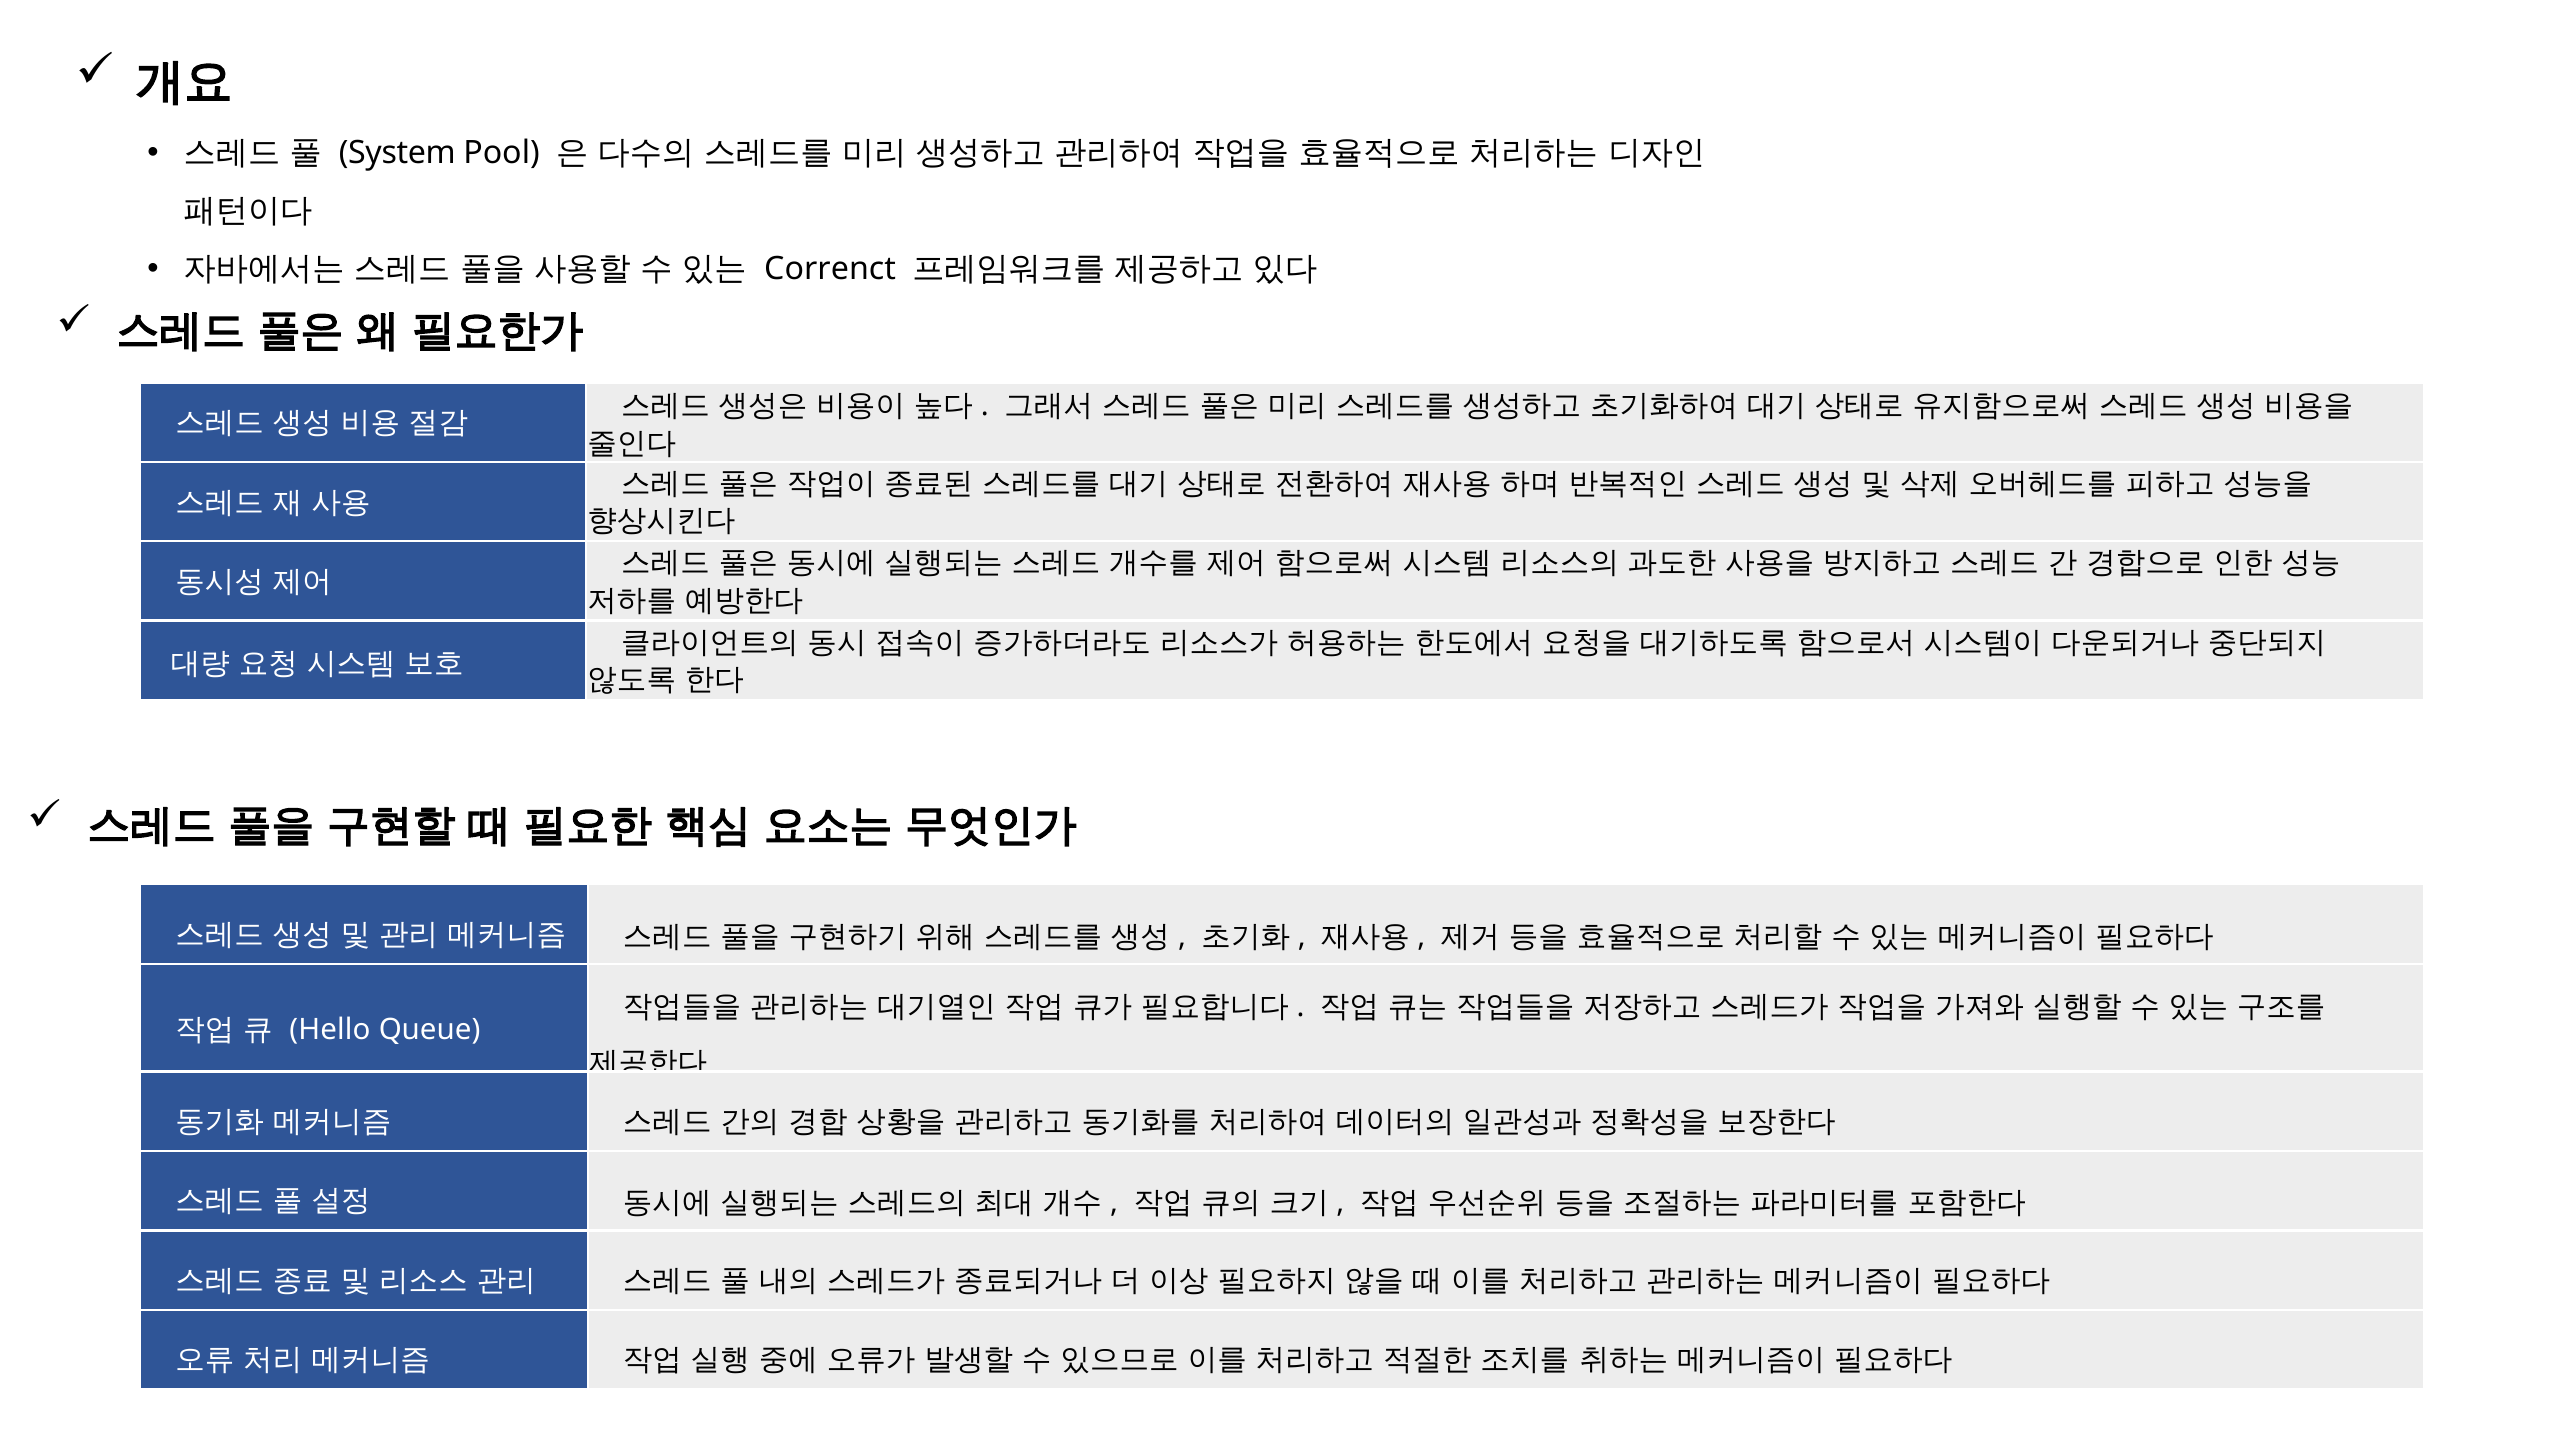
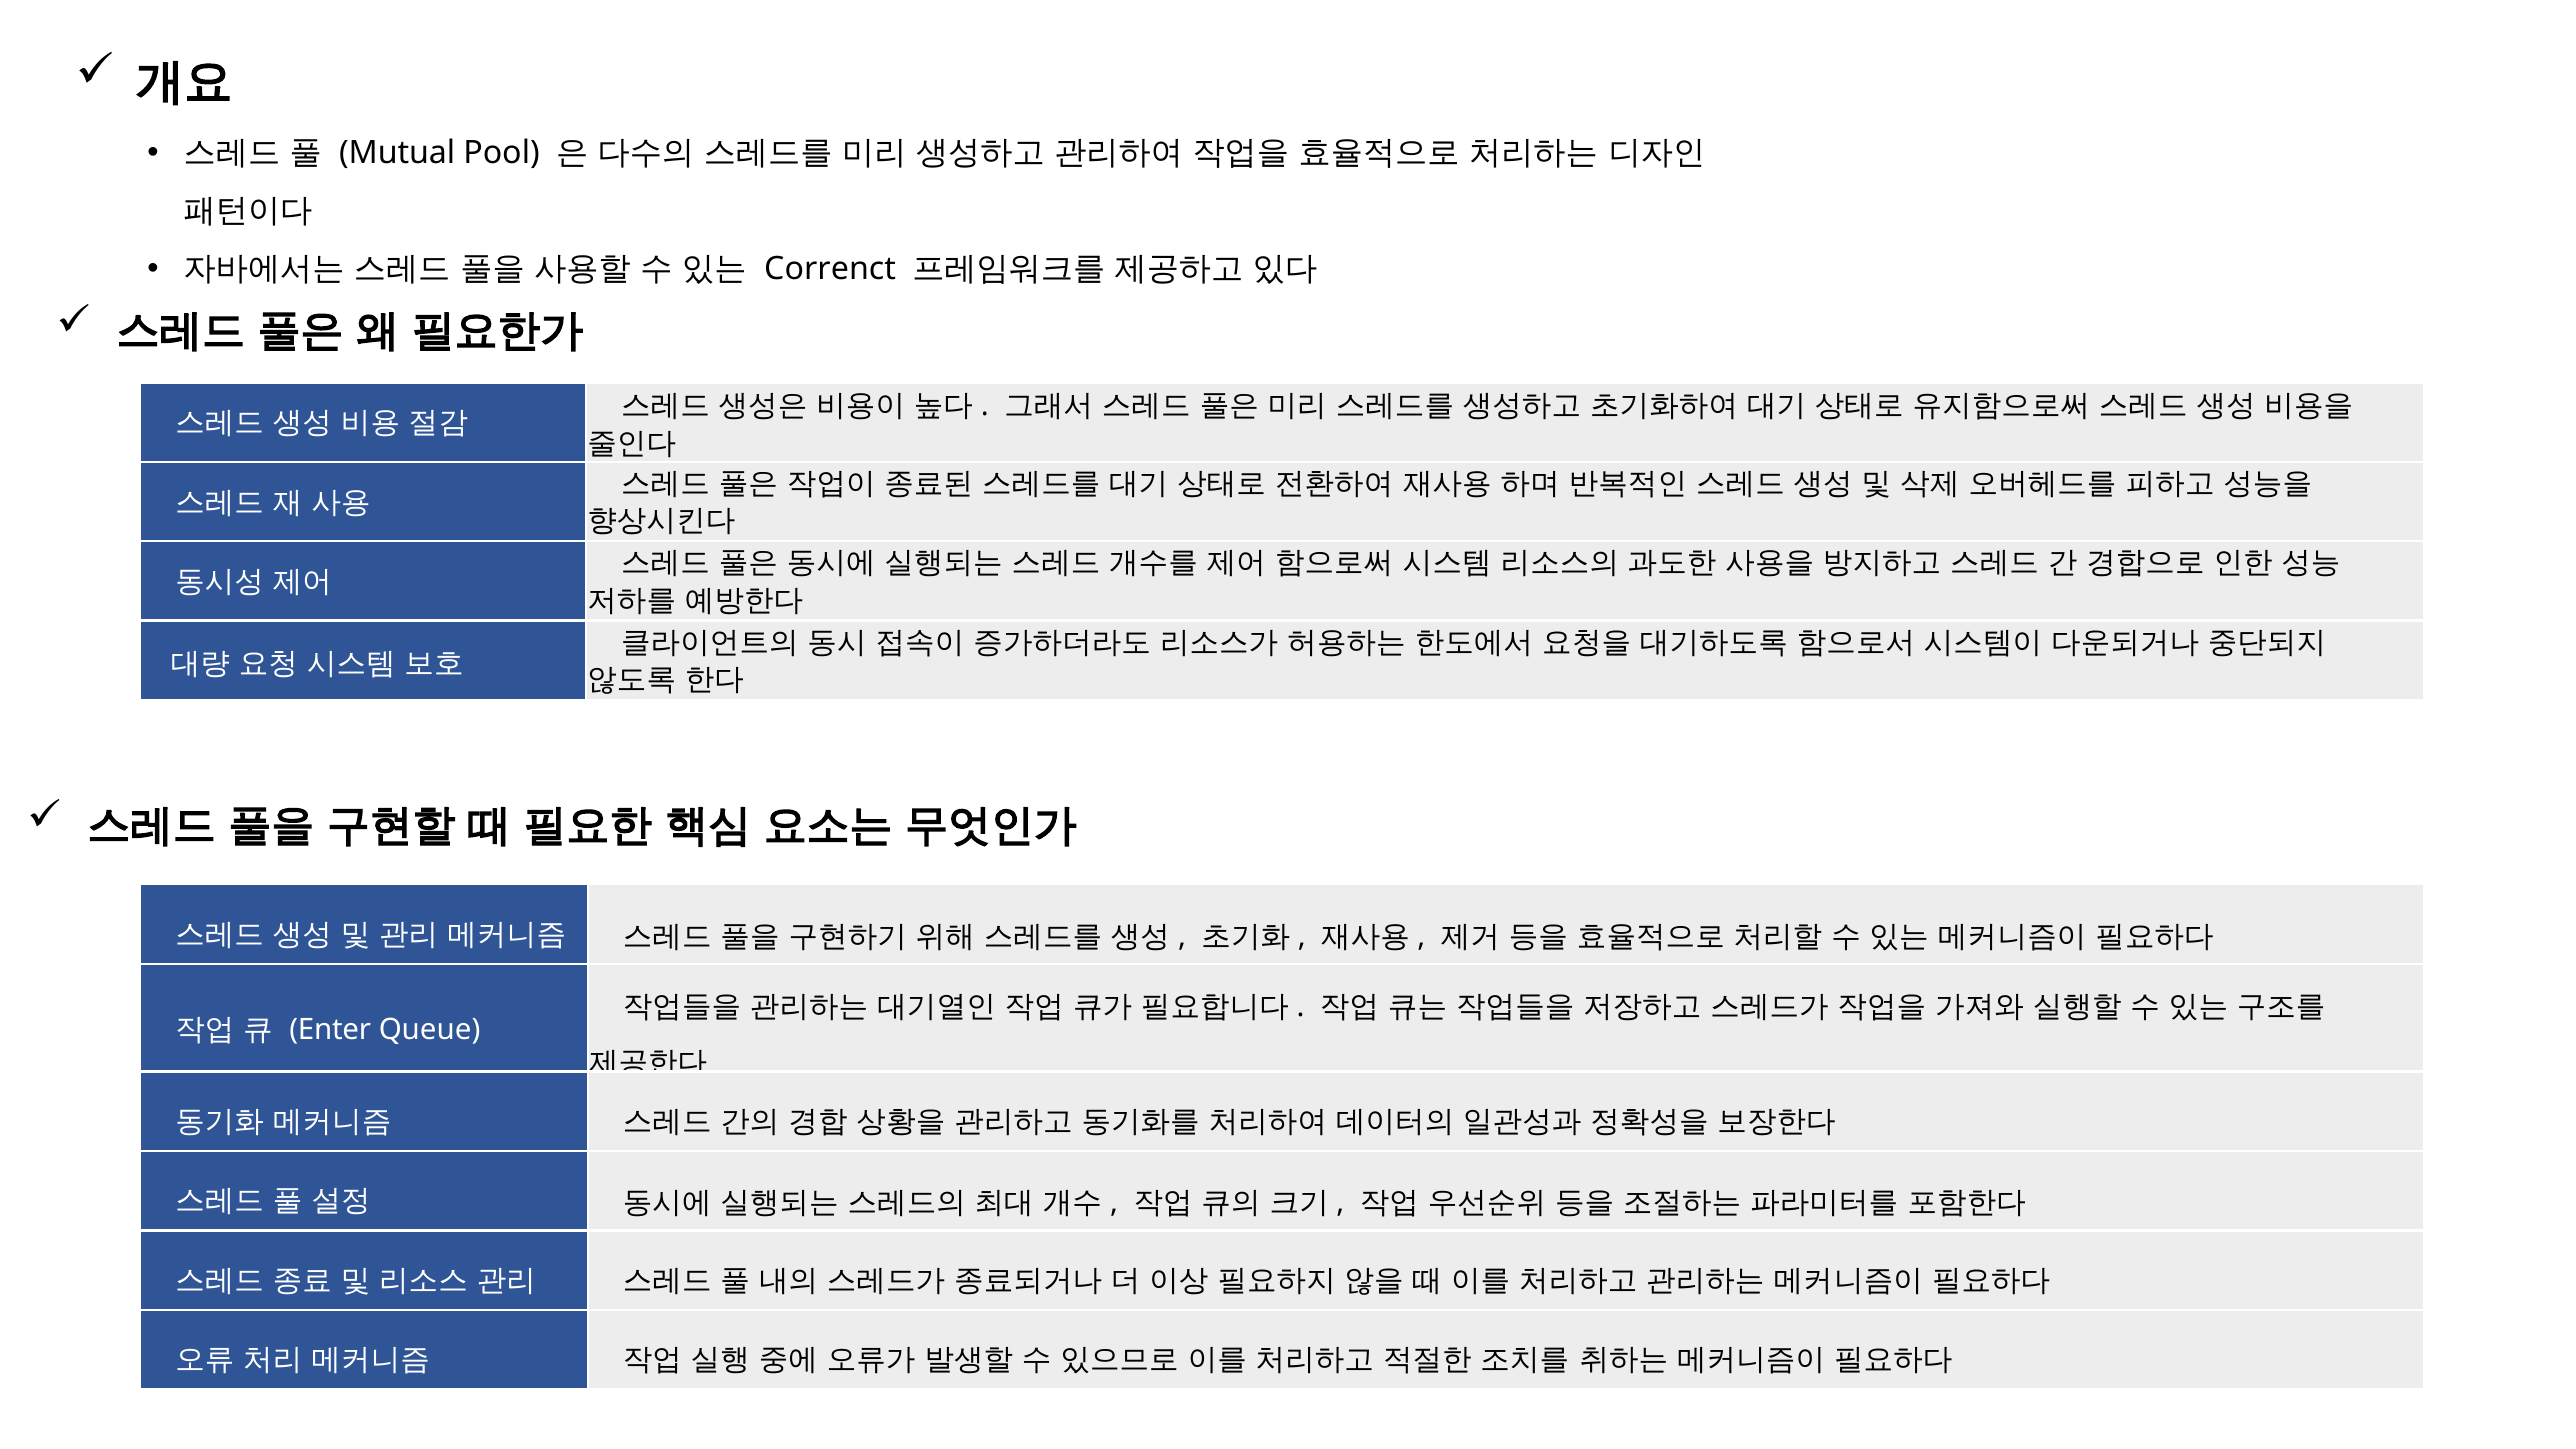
System: System -> Mutual (397, 153)
Hello: Hello -> Enter (330, 1030)
